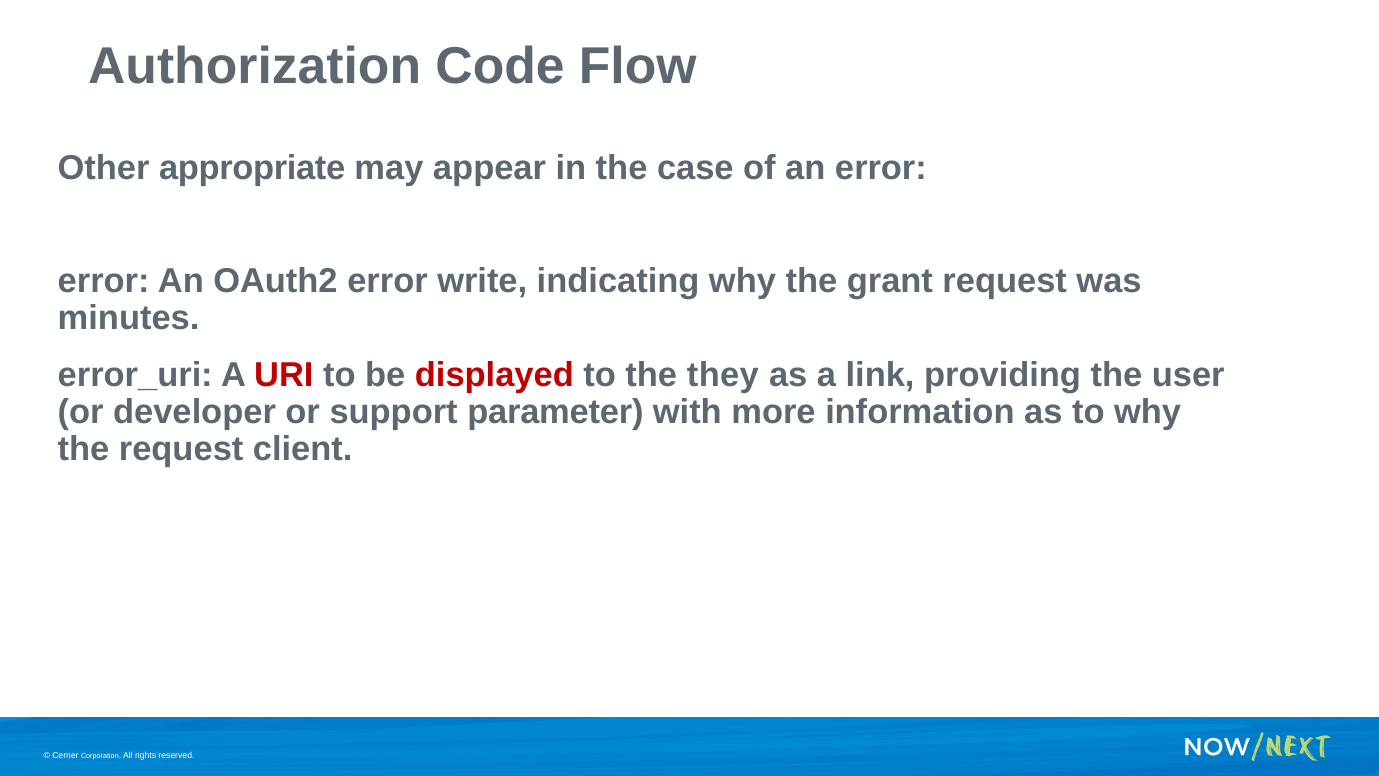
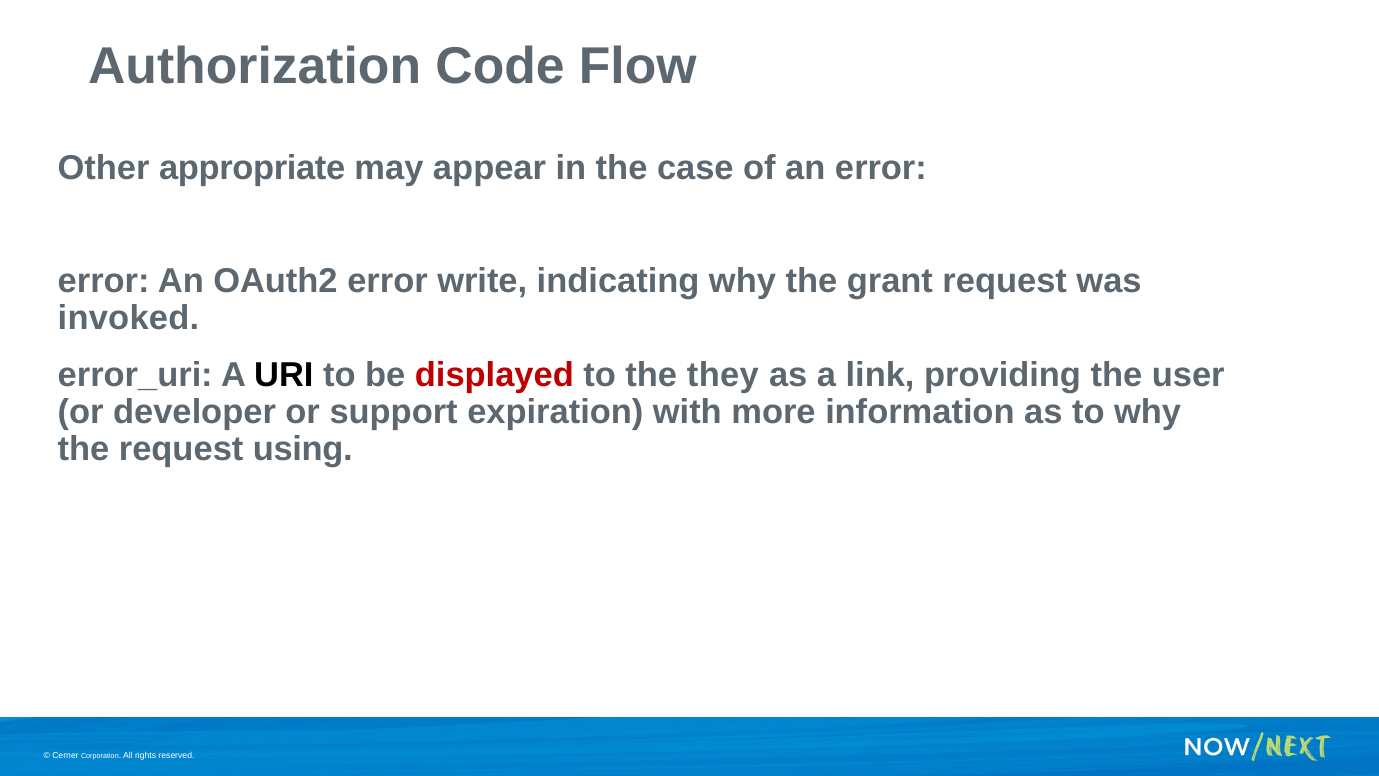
minutes: minutes -> invoked (128, 318)
URI colour: red -> black (284, 375)
parameter: parameter -> expiration (555, 412)
client: client -> using (303, 449)
